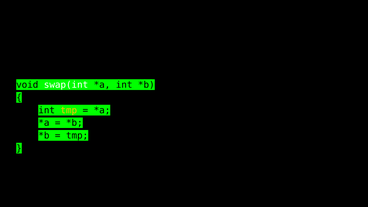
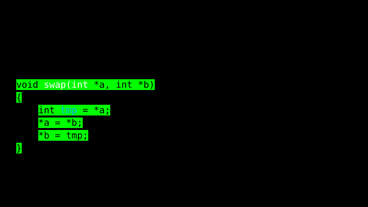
tmp colour: yellow -> light blue (69, 110)
